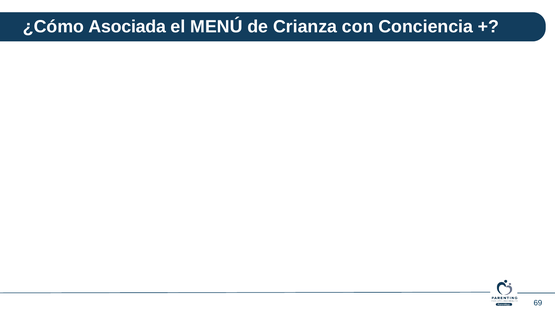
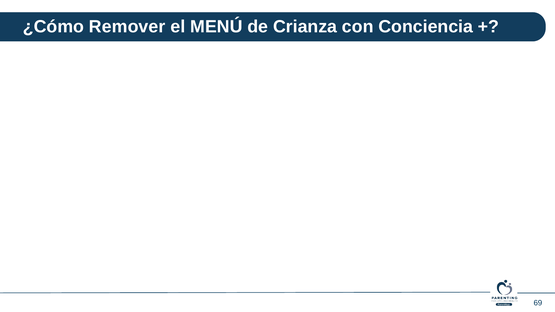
Asociada: Asociada -> Remover (127, 27)
